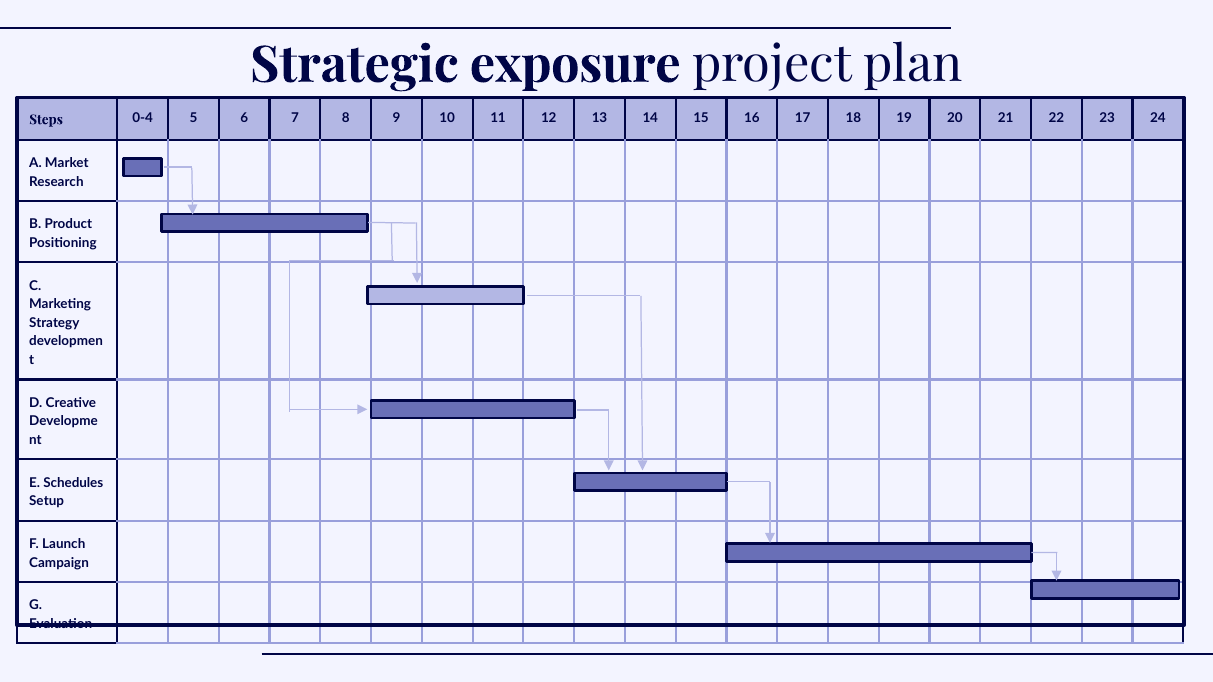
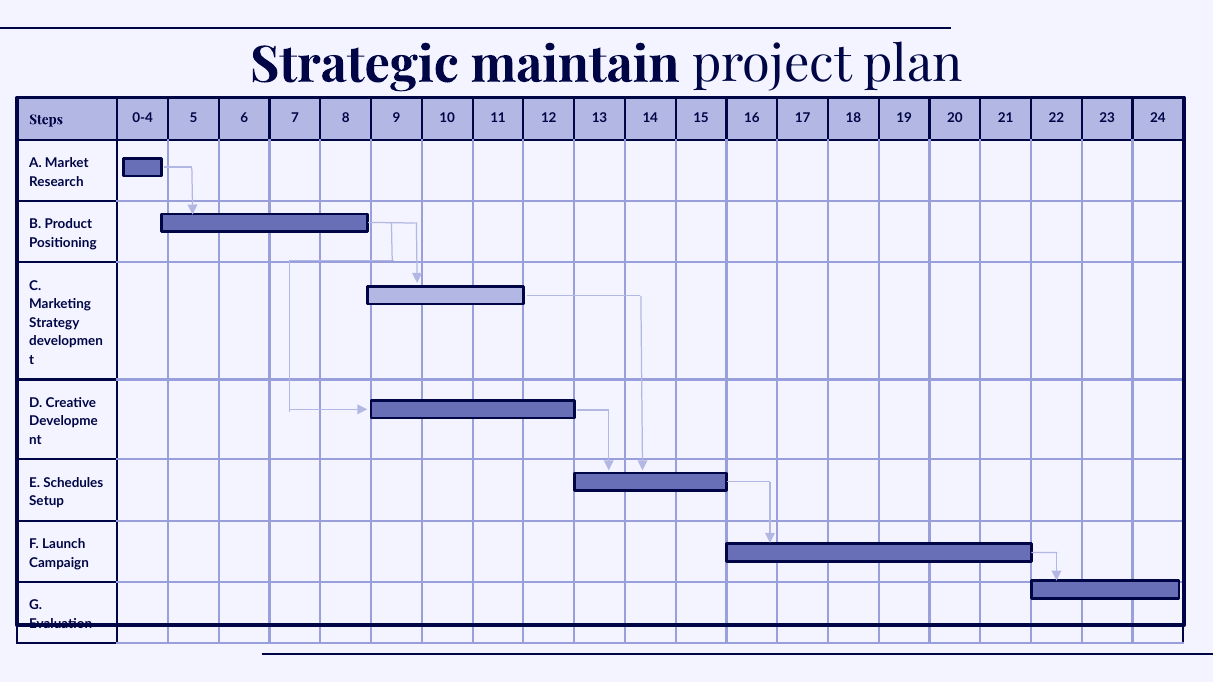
exposure: exposure -> maintain (575, 65)
